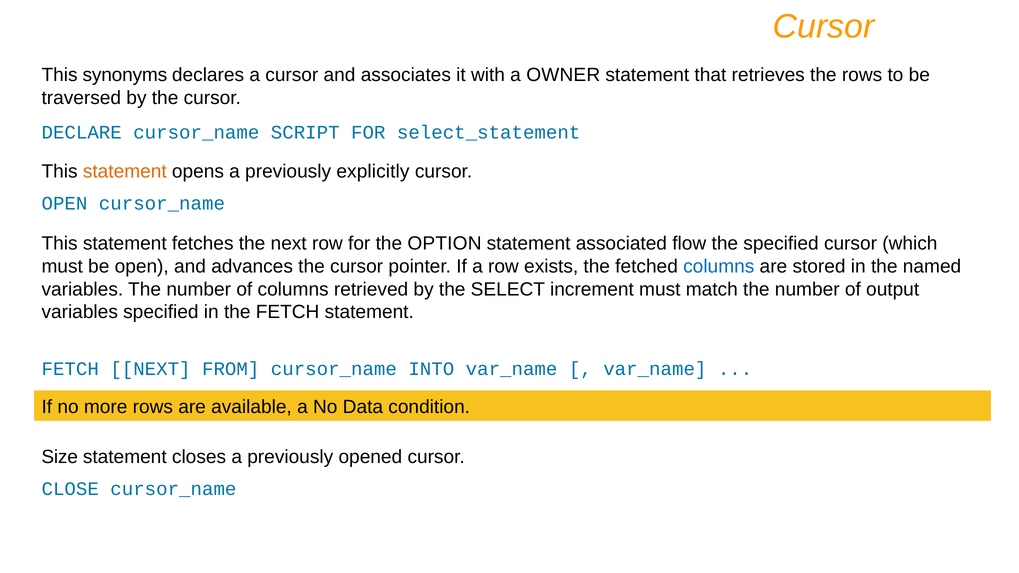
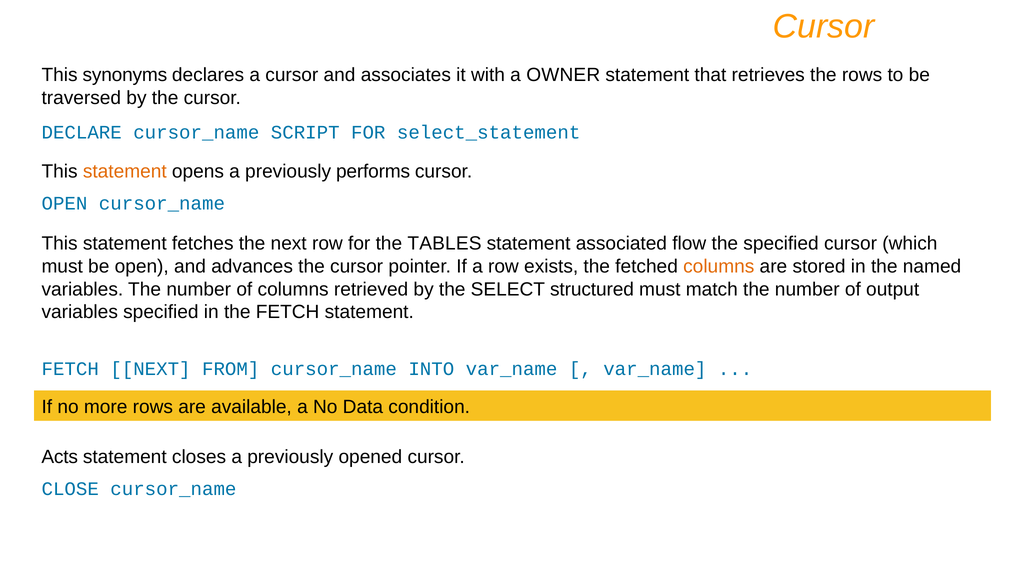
explicitly: explicitly -> performs (373, 171)
OPTION: OPTION -> TABLES (444, 243)
columns colour: blue -> orange (719, 266)
increment: increment -> structured (592, 289)
Size: Size -> Acts (60, 457)
